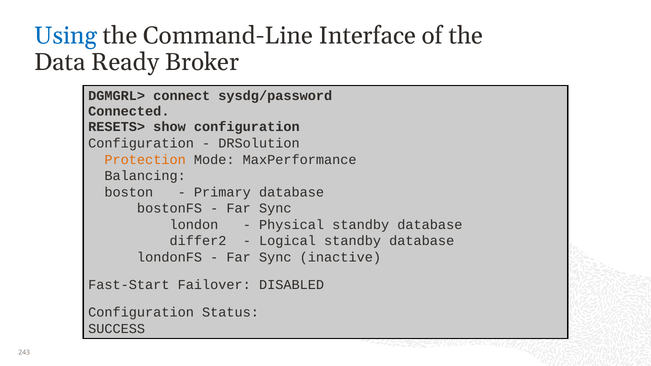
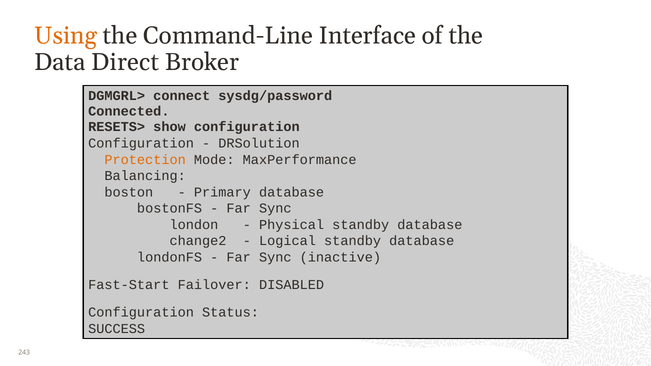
Using colour: blue -> orange (66, 36)
Ready: Ready -> Direct (125, 62)
differ2: differ2 -> change2 (198, 241)
